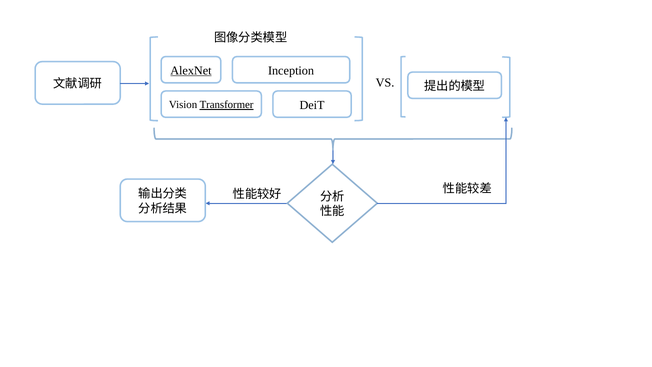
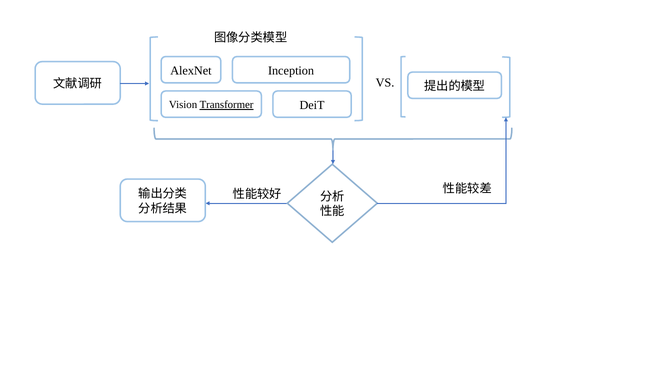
AlexNet underline: present -> none (191, 71)
